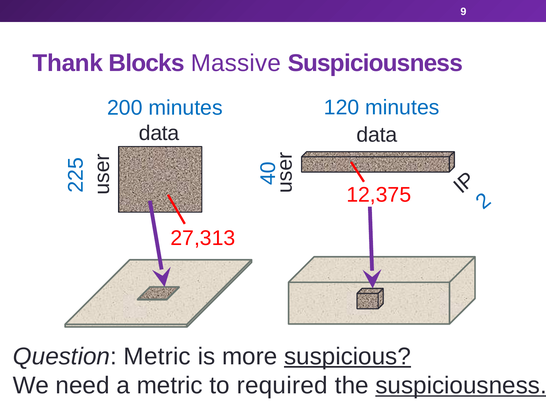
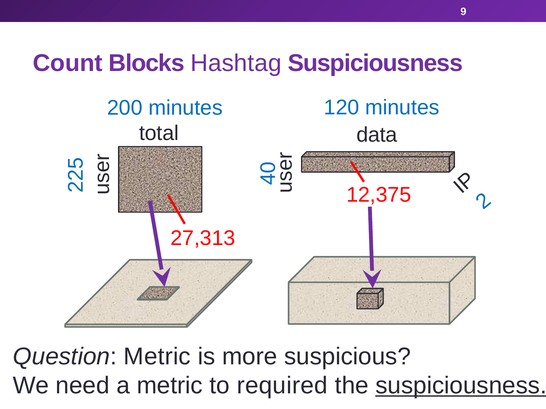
Thank: Thank -> Count (68, 63)
Massive: Massive -> Hashtag (236, 63)
data: data -> total (159, 133)
suspicious underline: present -> none (348, 357)
